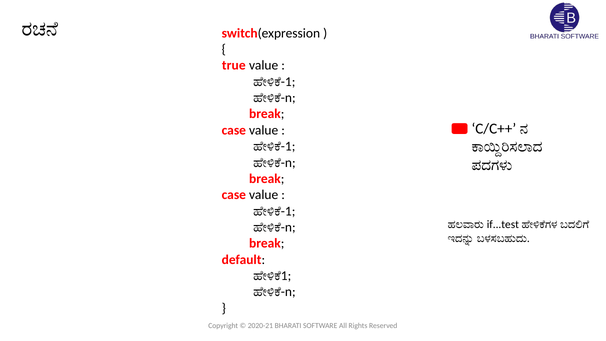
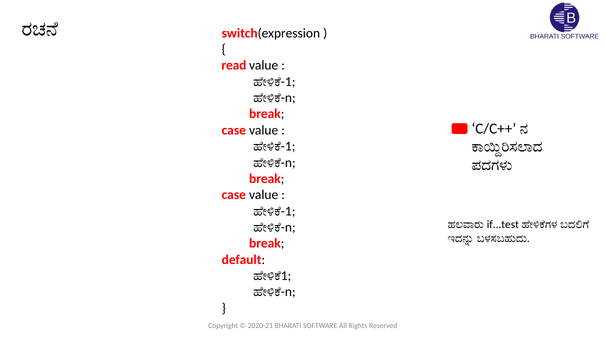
true: true -> read (234, 65)
